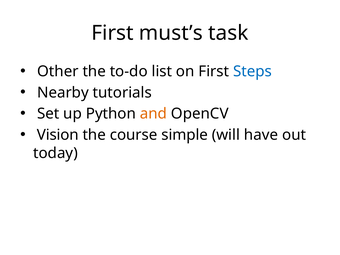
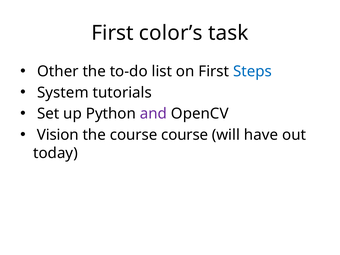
must’s: must’s -> color’s (171, 33)
Nearby: Nearby -> System (63, 93)
and colour: orange -> purple (153, 114)
course simple: simple -> course (185, 135)
